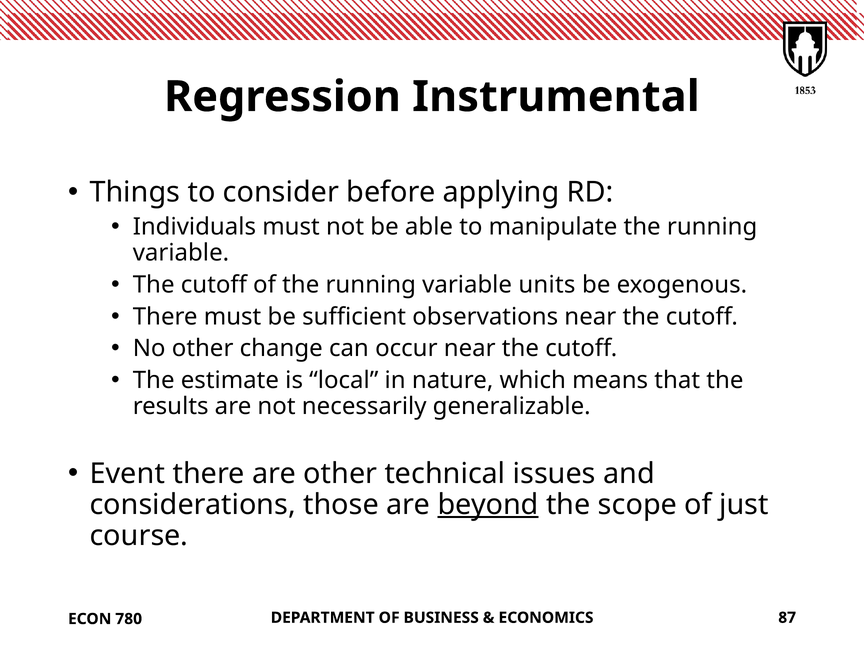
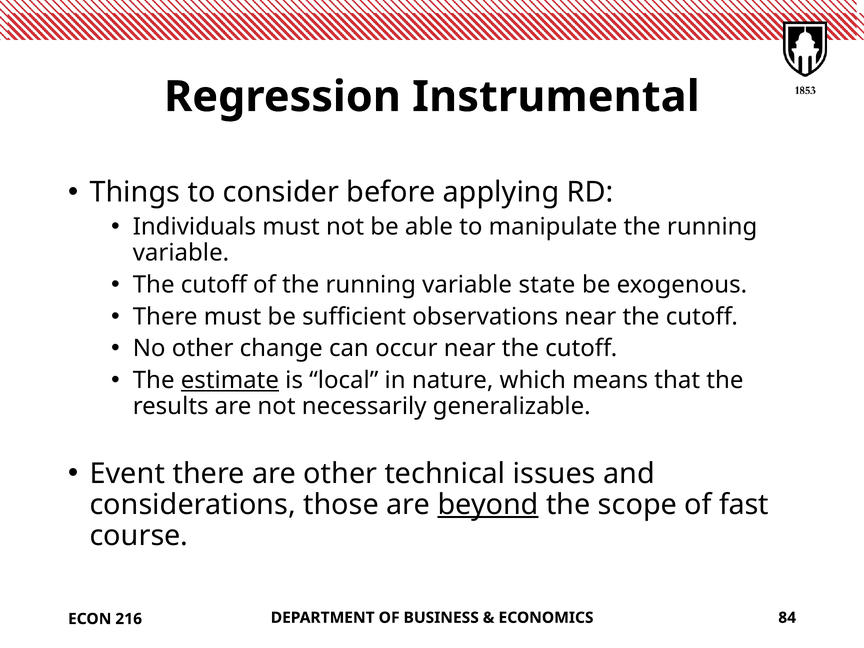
units: units -> state (547, 285)
estimate underline: none -> present (230, 380)
just: just -> fast (744, 505)
87: 87 -> 84 (787, 618)
780: 780 -> 216 (129, 619)
